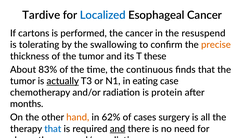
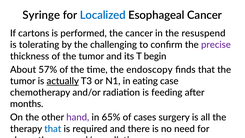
Tardive: Tardive -> Syringe (41, 15)
swallowing: swallowing -> challenging (114, 45)
precise colour: orange -> purple (216, 45)
these: these -> begin (155, 56)
83%: 83% -> 57% (48, 70)
continuous: continuous -> endoscopy (149, 70)
protein: protein -> feeding (167, 92)
hand colour: orange -> purple (78, 117)
62%: 62% -> 65% (111, 117)
and underline: present -> none (118, 129)
